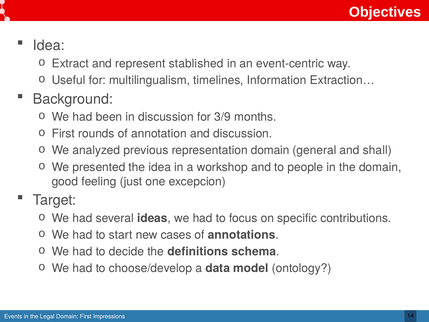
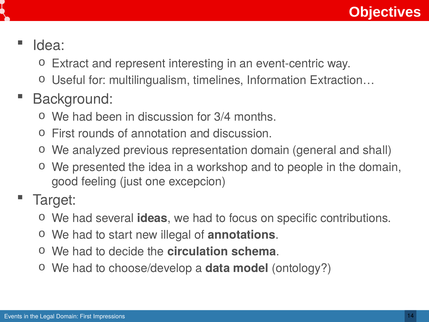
stablished: stablished -> interesting (196, 64)
3/9: 3/9 -> 3/4 (223, 117)
cases: cases -> illegal (176, 235)
definitions: definitions -> circulation (198, 251)
